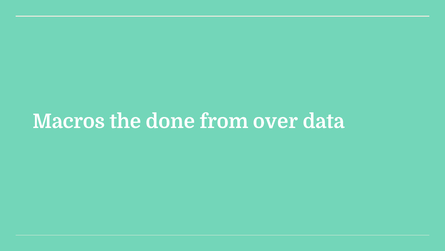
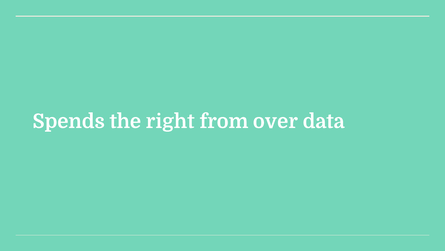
Macros: Macros -> Spends (69, 121)
done: done -> right (170, 121)
